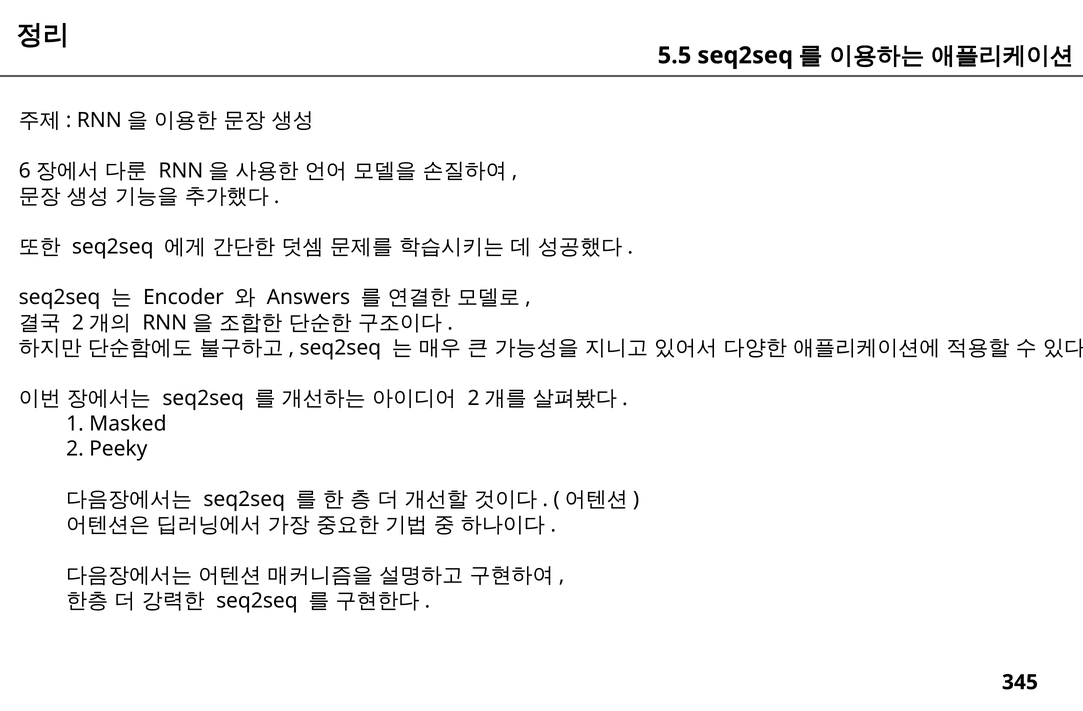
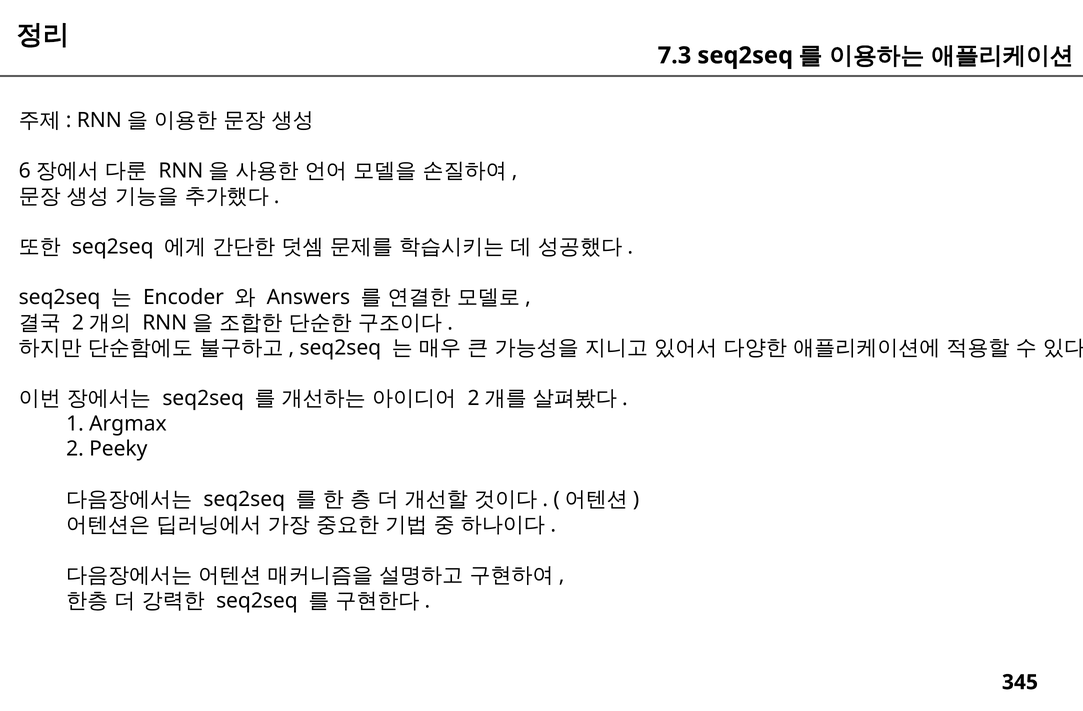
5.5: 5.5 -> 7.3 (674, 56)
Masked: Masked -> Argmax (128, 424)
